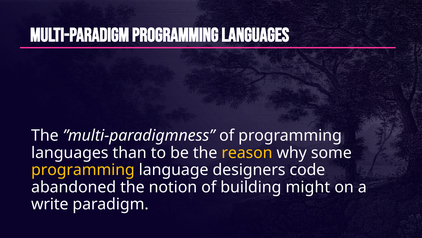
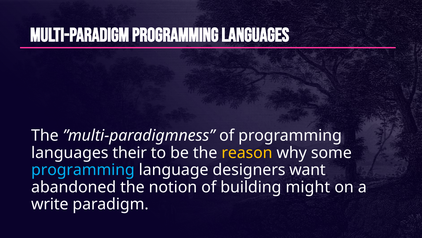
than: than -> their (130, 152)
programming colour: yellow -> light blue (83, 170)
code: code -> want (307, 170)
